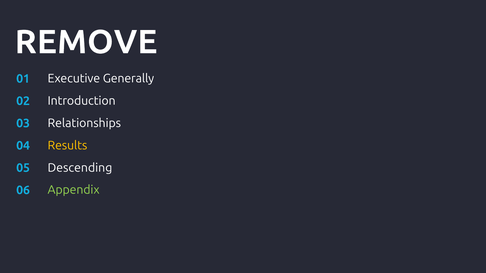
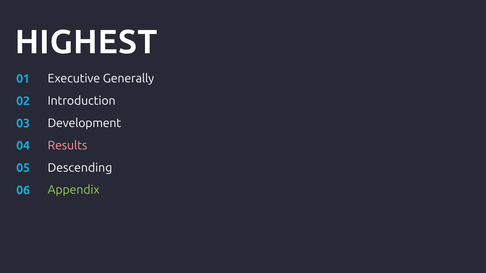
REMOVE: REMOVE -> HIGHEST (86, 42)
Relationships: Relationships -> Development (84, 123)
Results colour: yellow -> pink (67, 146)
